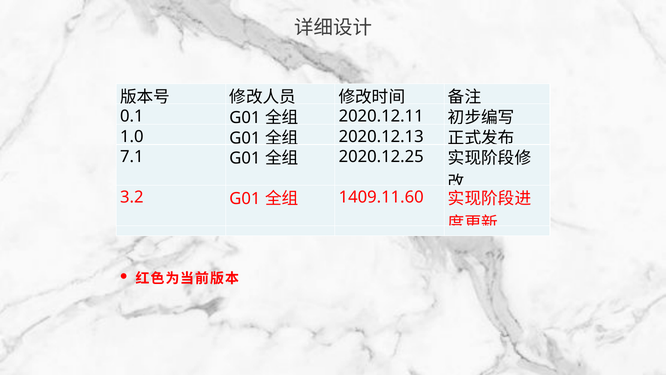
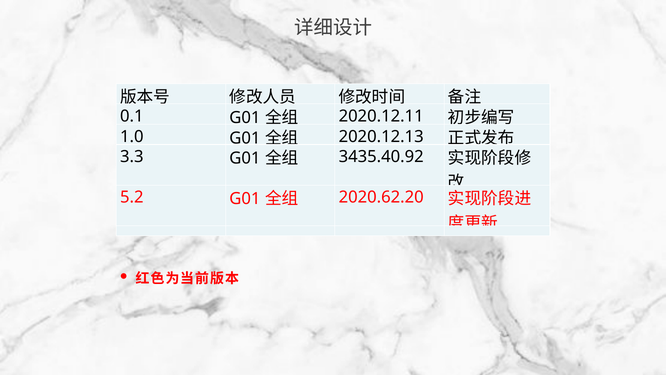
7.1: 7.1 -> 3.3 (132, 157)
2020.12.25: 2020.12.25 -> 3435.40.92 (381, 157)
3.2: 3.2 -> 5.2 (132, 197)
1409.11.60: 1409.11.60 -> 2020.62.20 (381, 197)
